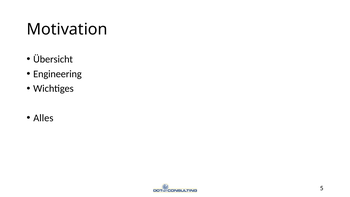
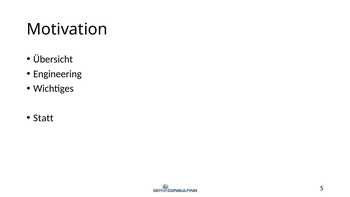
Alles: Alles -> Statt (43, 118)
